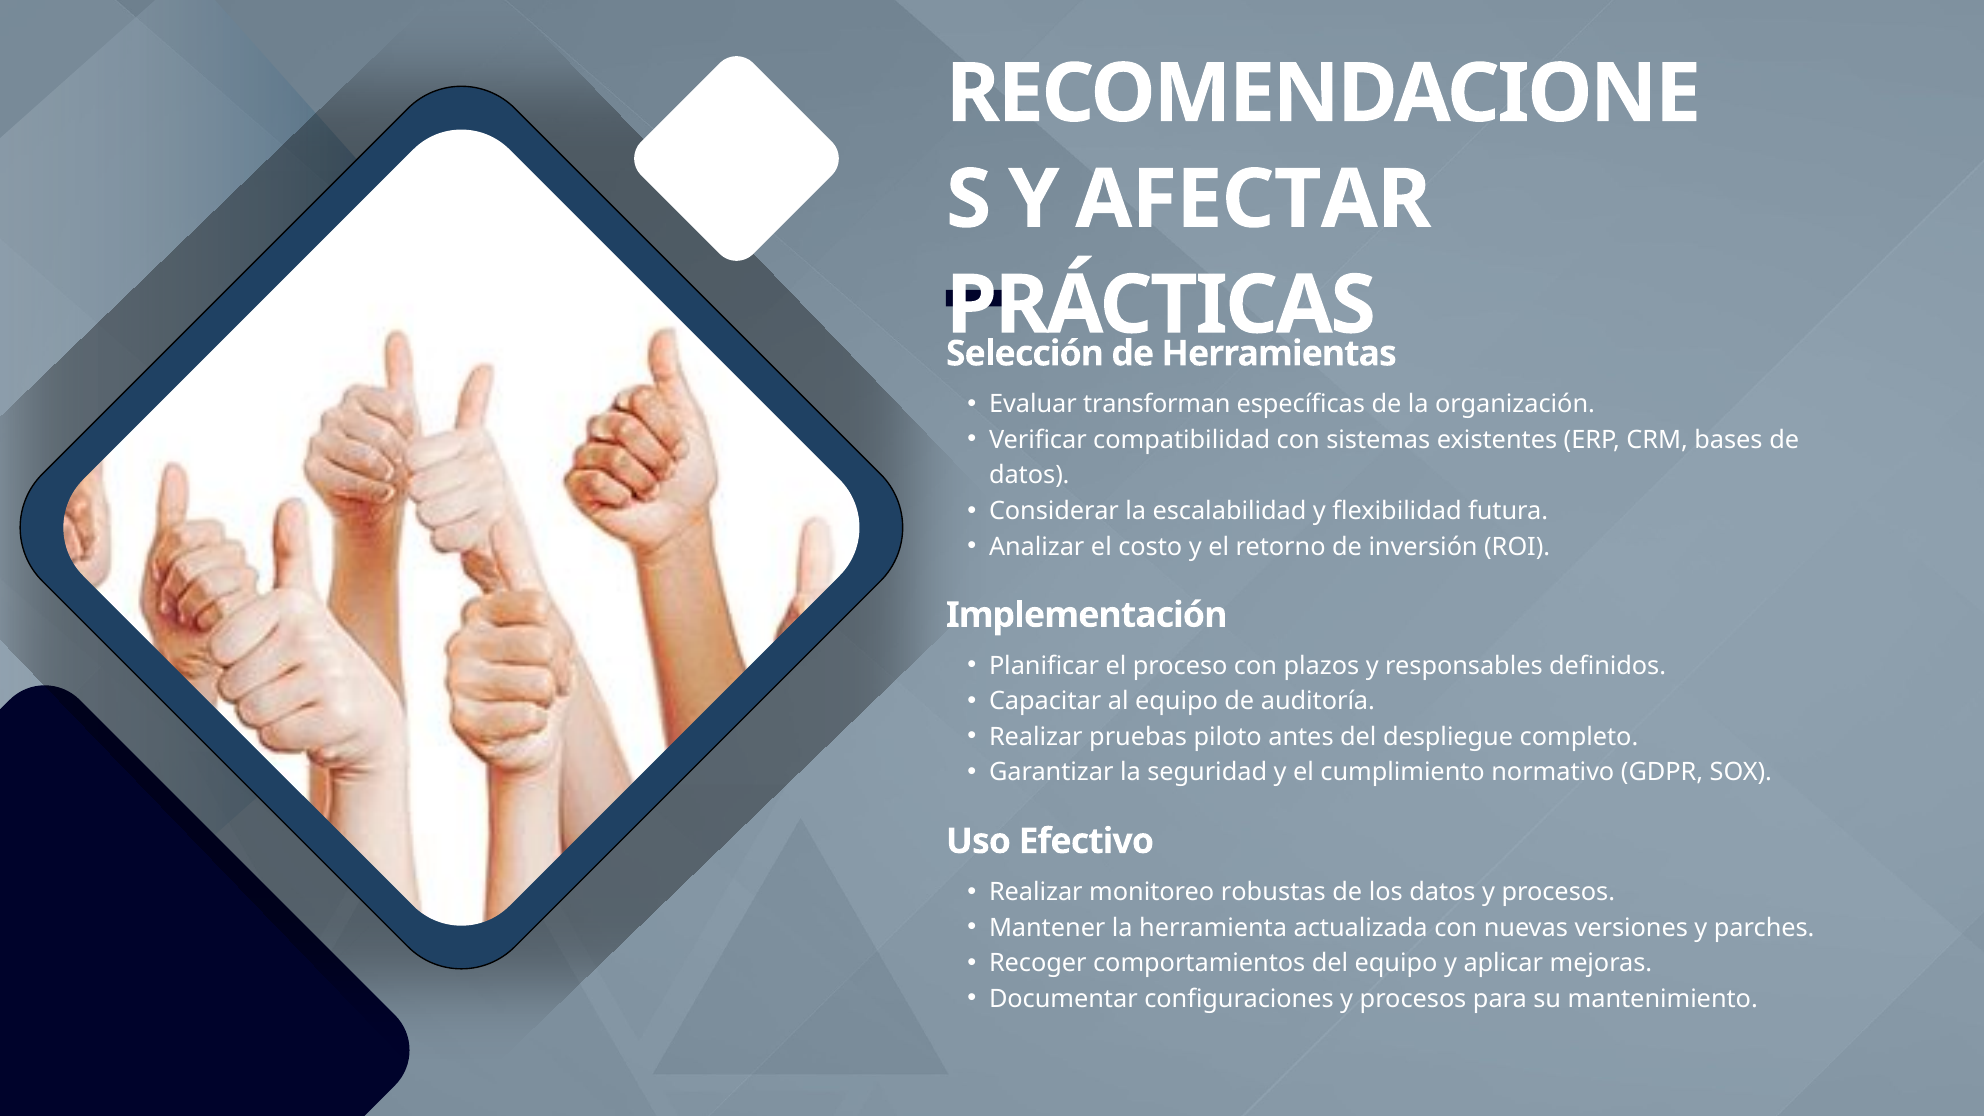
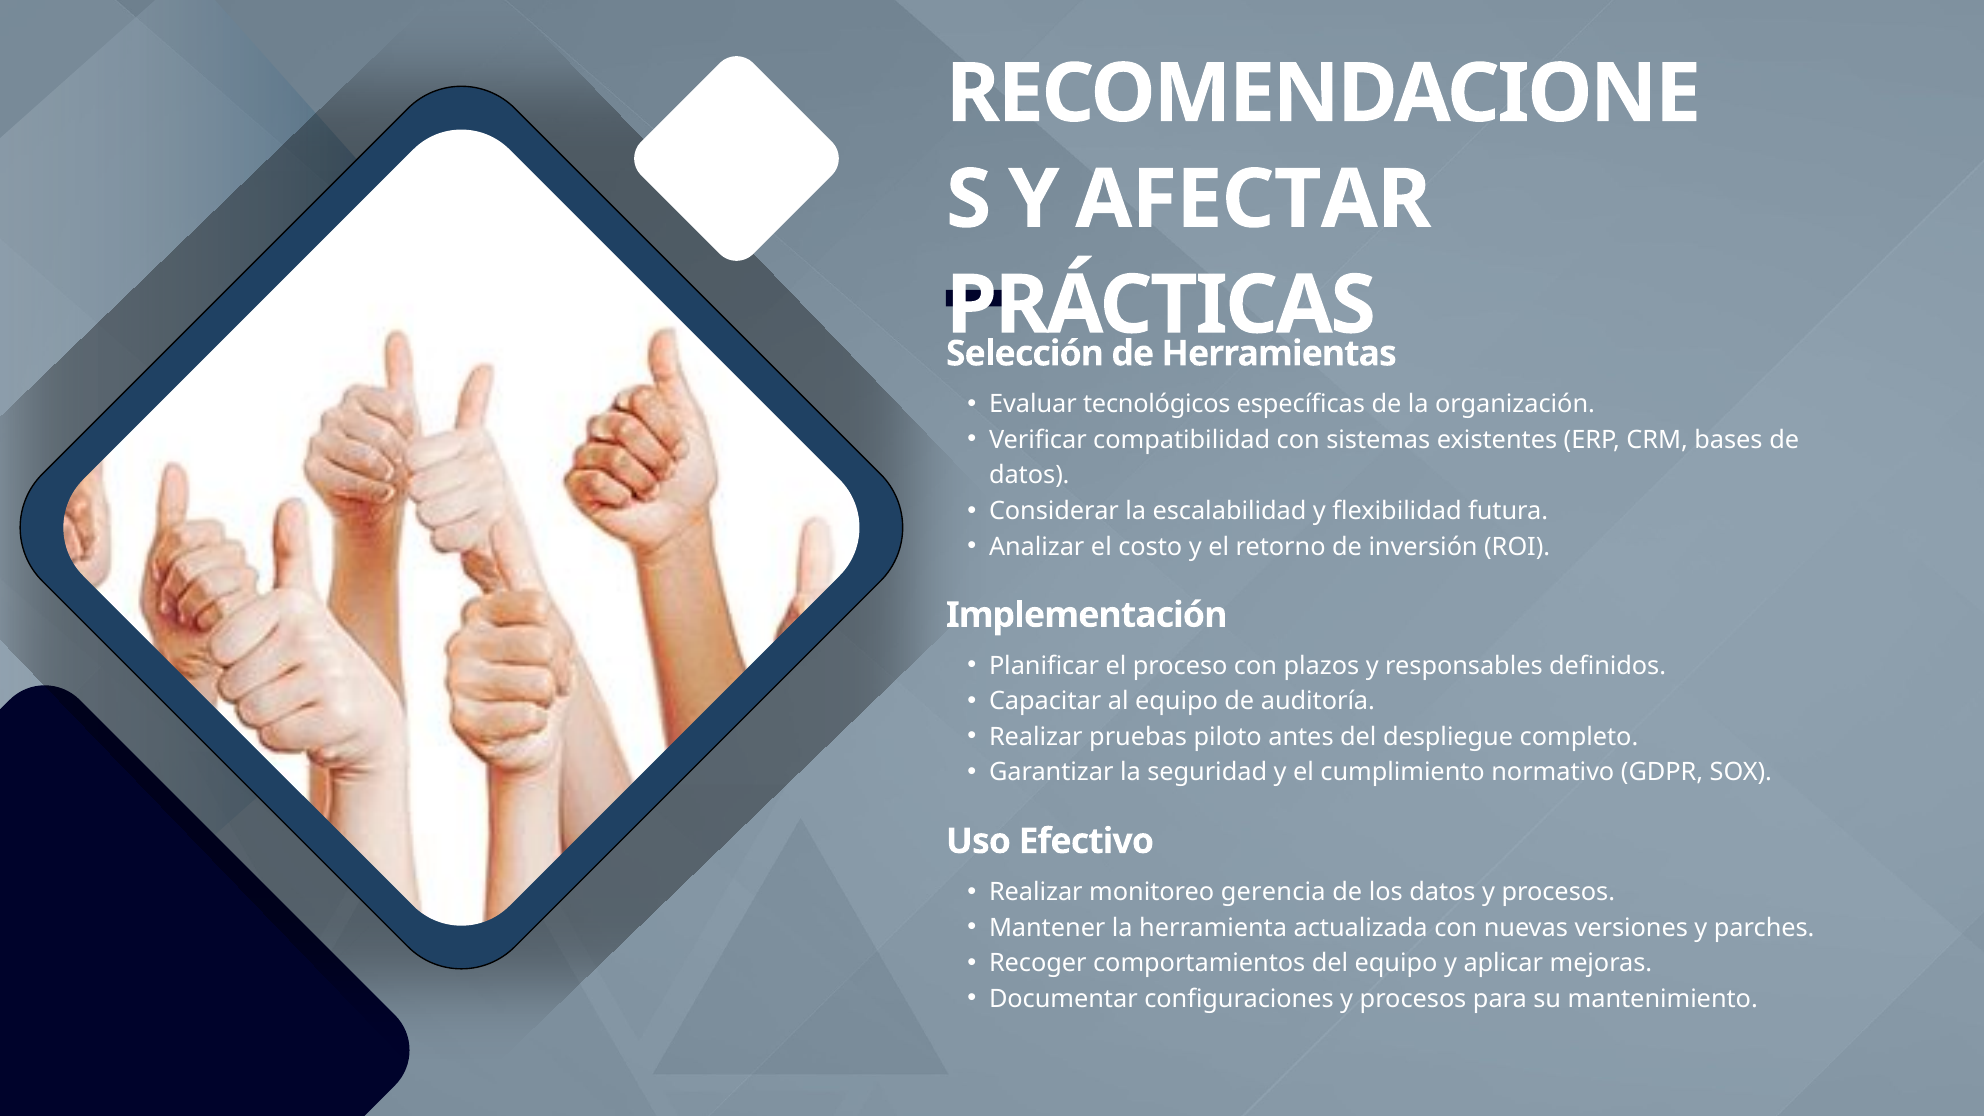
transforman: transforman -> tecnológicos (1157, 405)
robustas: robustas -> gerencia (1273, 892)
